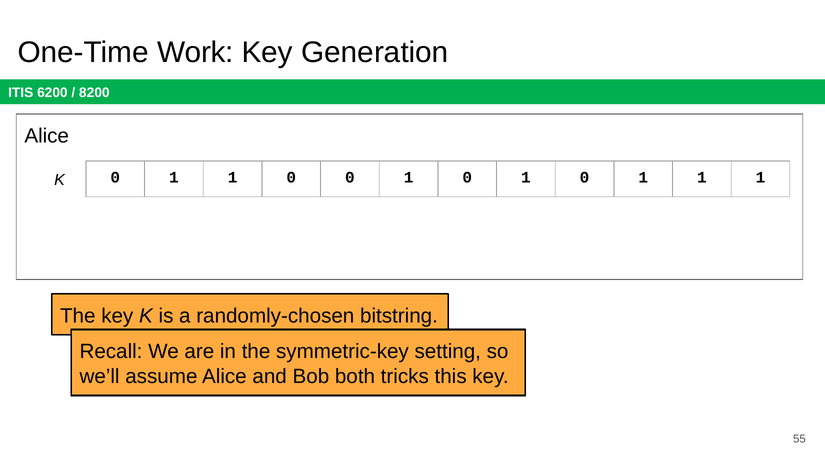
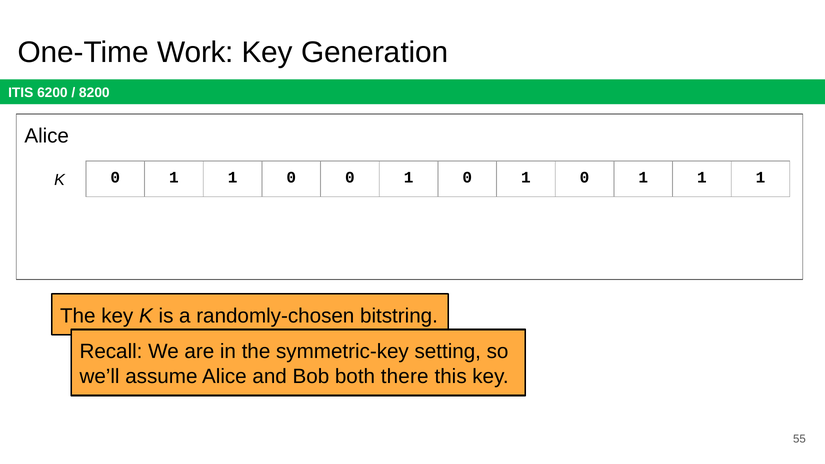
tricks: tricks -> there (405, 376)
